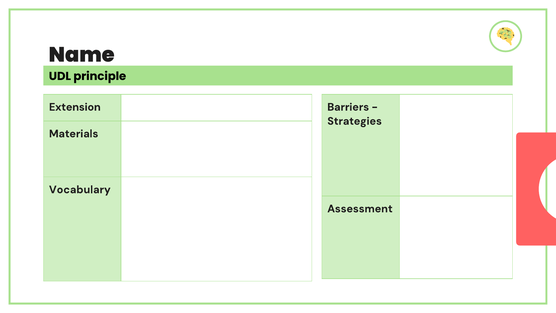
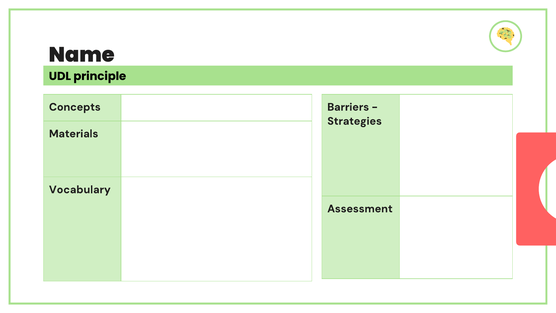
Extension: Extension -> Concepts (75, 107)
